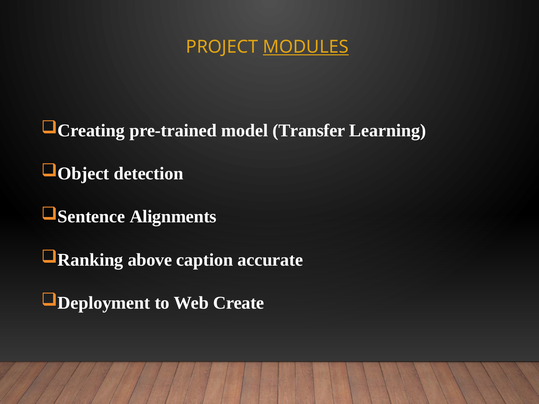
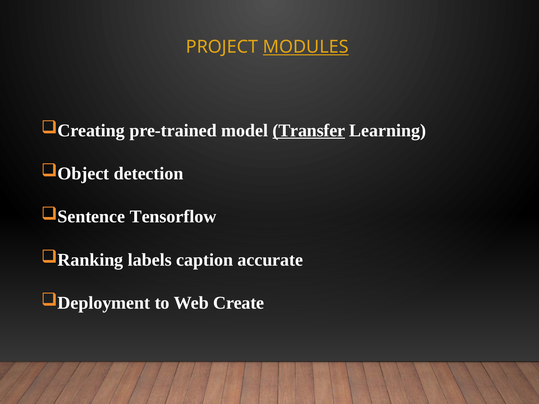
Transfer underline: none -> present (309, 131)
Alignments: Alignments -> Tensorflow (173, 217)
above: above -> labels (150, 260)
